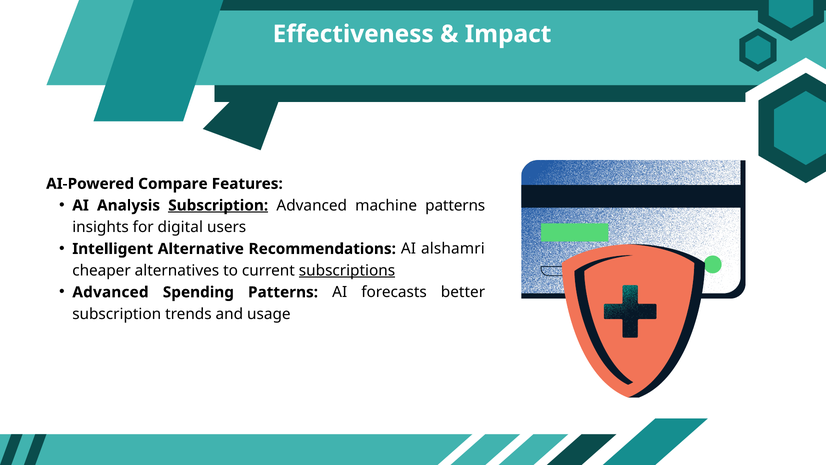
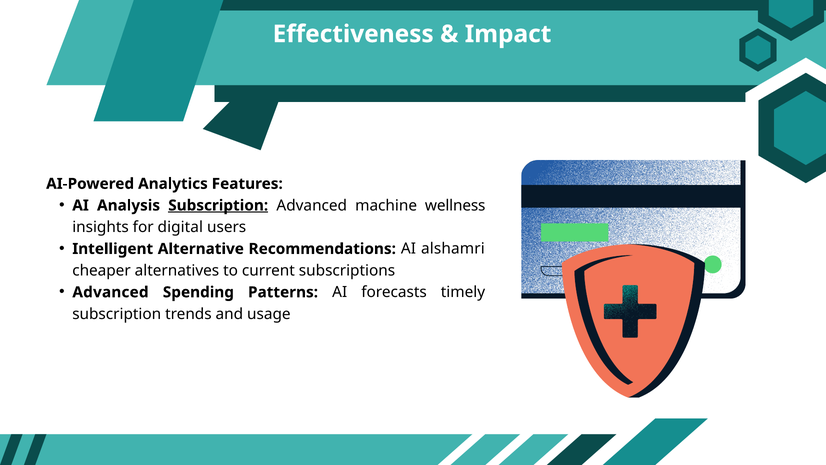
Compare: Compare -> Analytics (173, 184)
machine patterns: patterns -> wellness (455, 205)
subscriptions underline: present -> none (347, 270)
better: better -> timely (463, 292)
